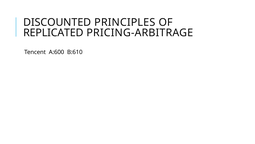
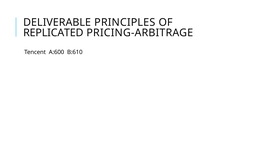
DISCOUNTED: DISCOUNTED -> DELIVERABLE (57, 22)
